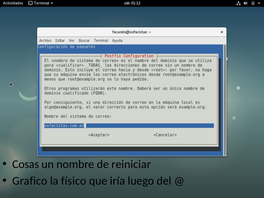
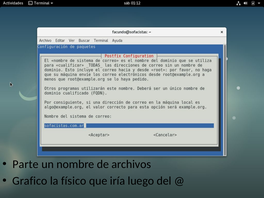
Cosas: Cosas -> Parte (26, 164)
reiniciar: reiniciar -> archivos (131, 164)
